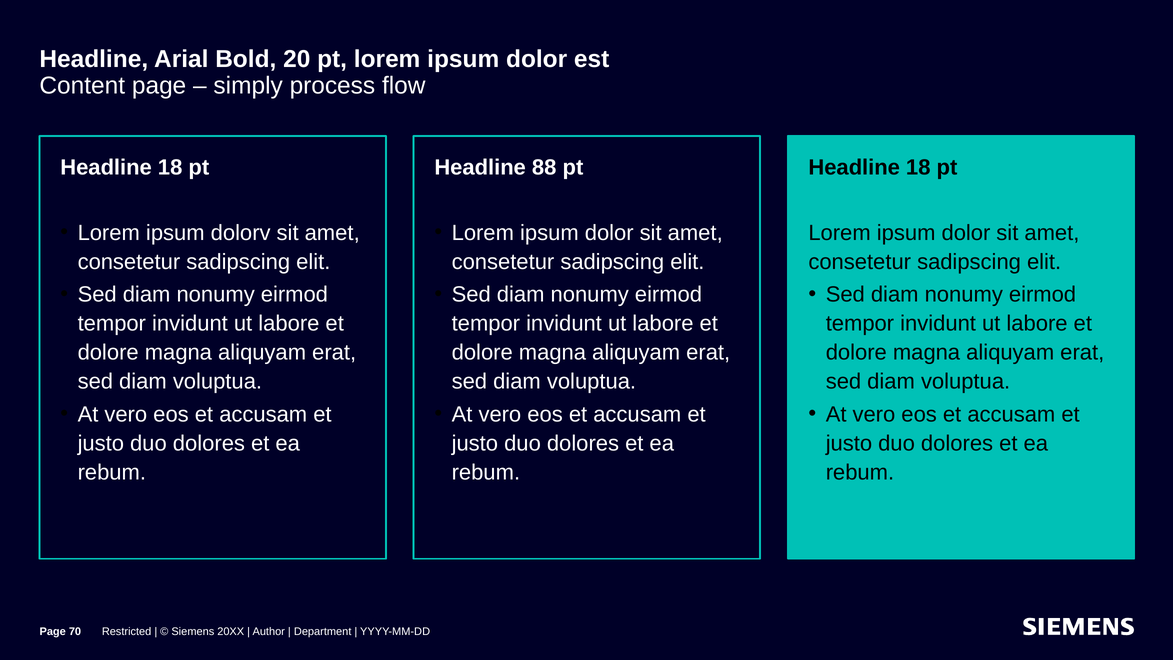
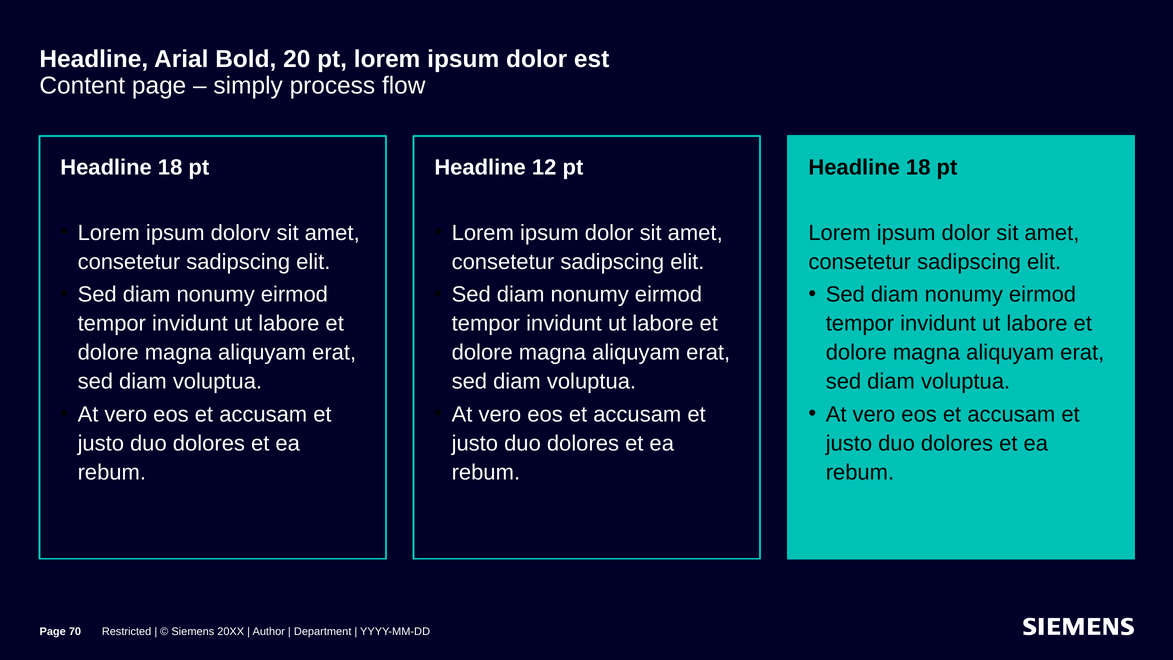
88: 88 -> 12 (544, 167)
